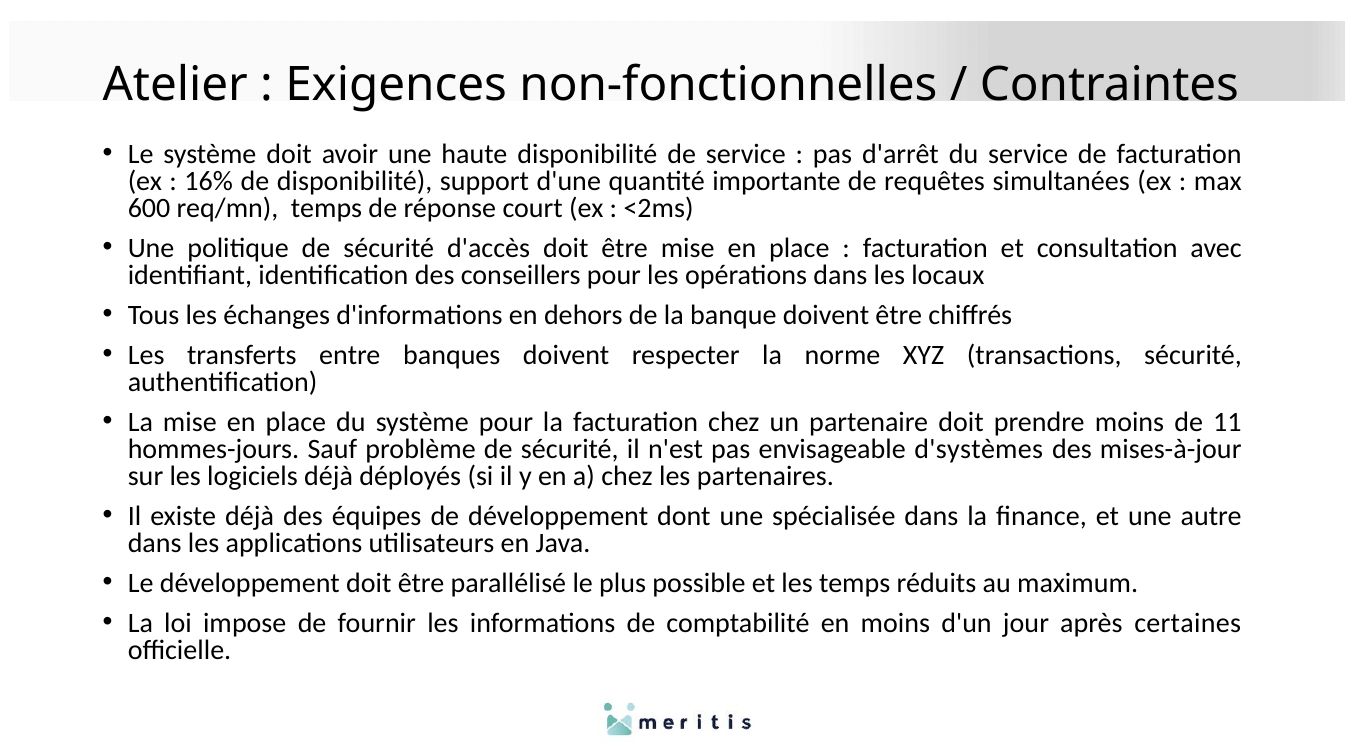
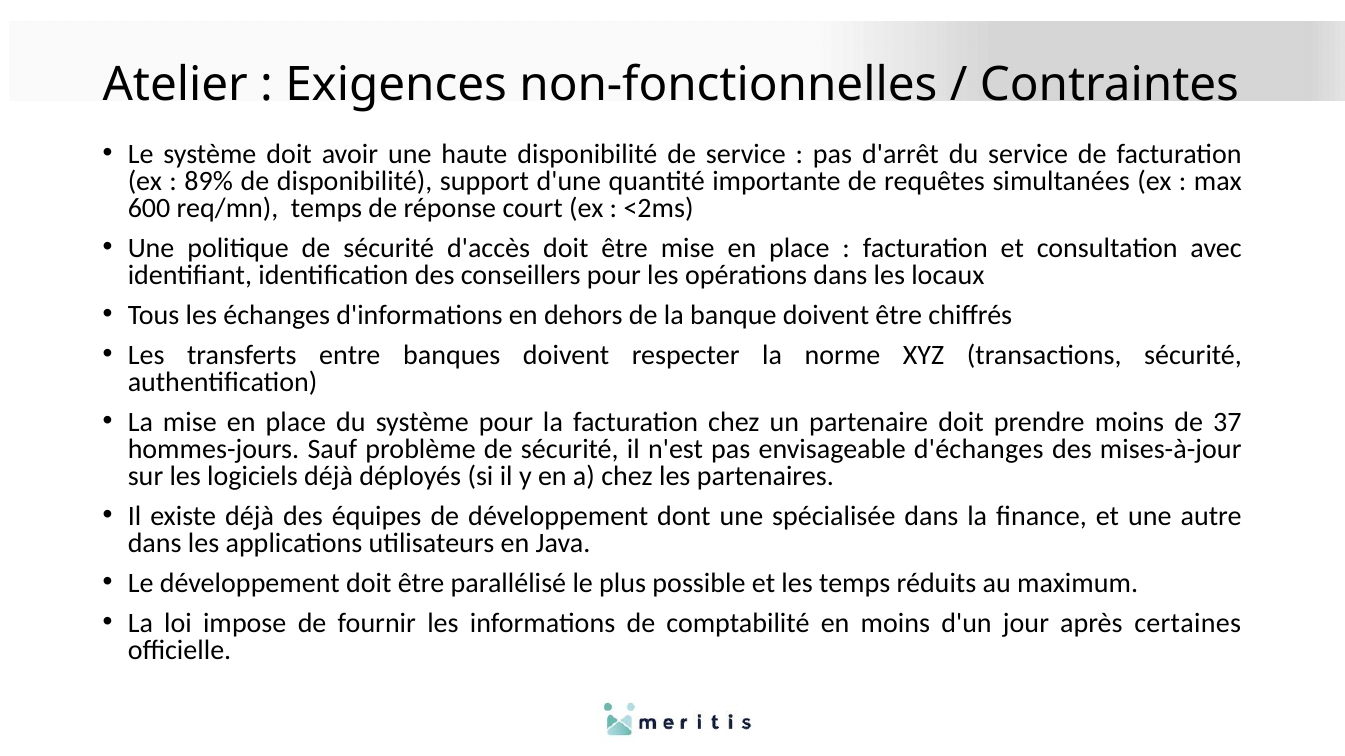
16%: 16% -> 89% (209, 181)
11: 11 -> 37 (1227, 422)
d'systèmes: d'systèmes -> d'échanges (979, 450)
